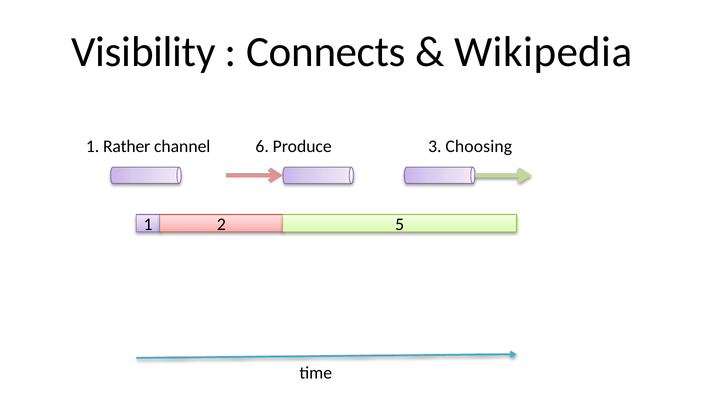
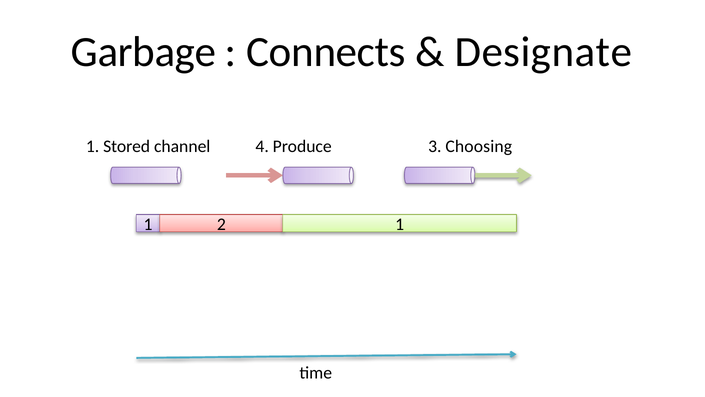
Visibility: Visibility -> Garbage (143, 52)
Wikipedia: Wikipedia -> Designate (543, 52)
Rather: Rather -> Stored (127, 146)
6: 6 -> 4 (262, 146)
2 5: 5 -> 1 (400, 224)
